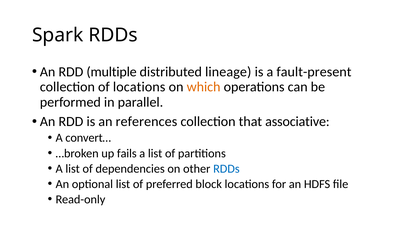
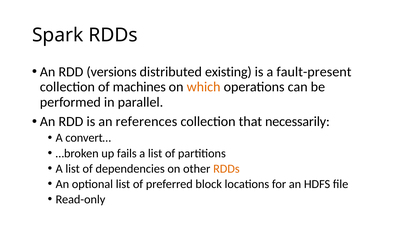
multiple: multiple -> versions (112, 72)
lineage: lineage -> existing (228, 72)
of locations: locations -> machines (139, 87)
associative: associative -> necessarily (297, 122)
RDDs colour: blue -> orange (226, 169)
